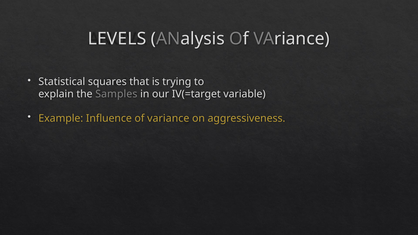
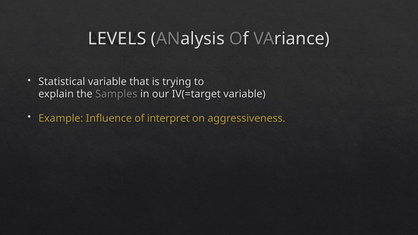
Statistical squares: squares -> variable (107, 82)
Influence of variance: variance -> interpret (168, 118)
